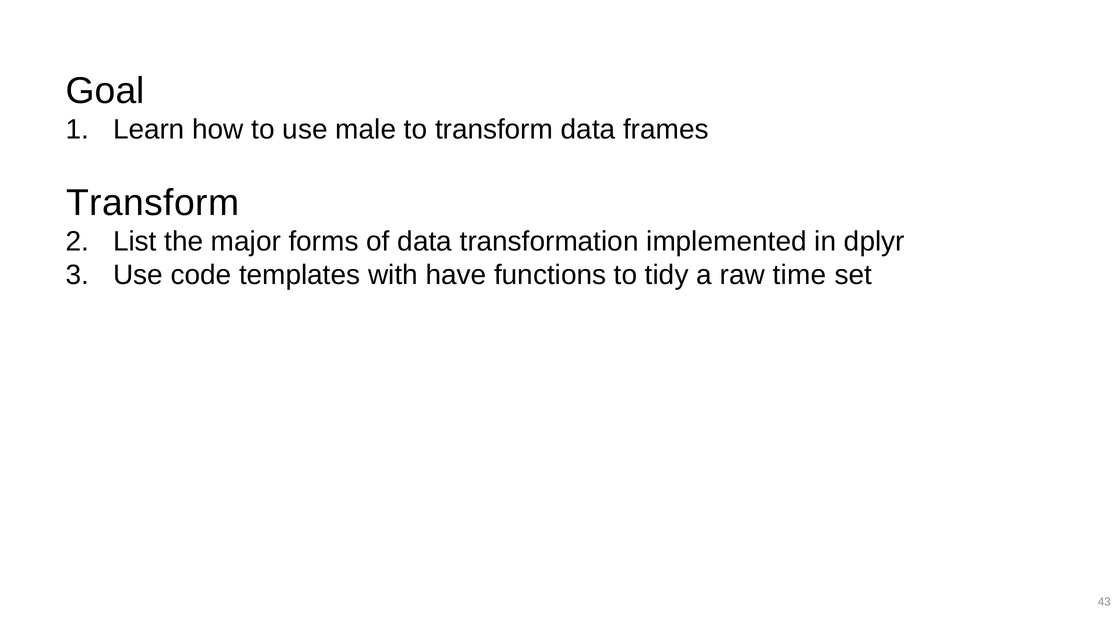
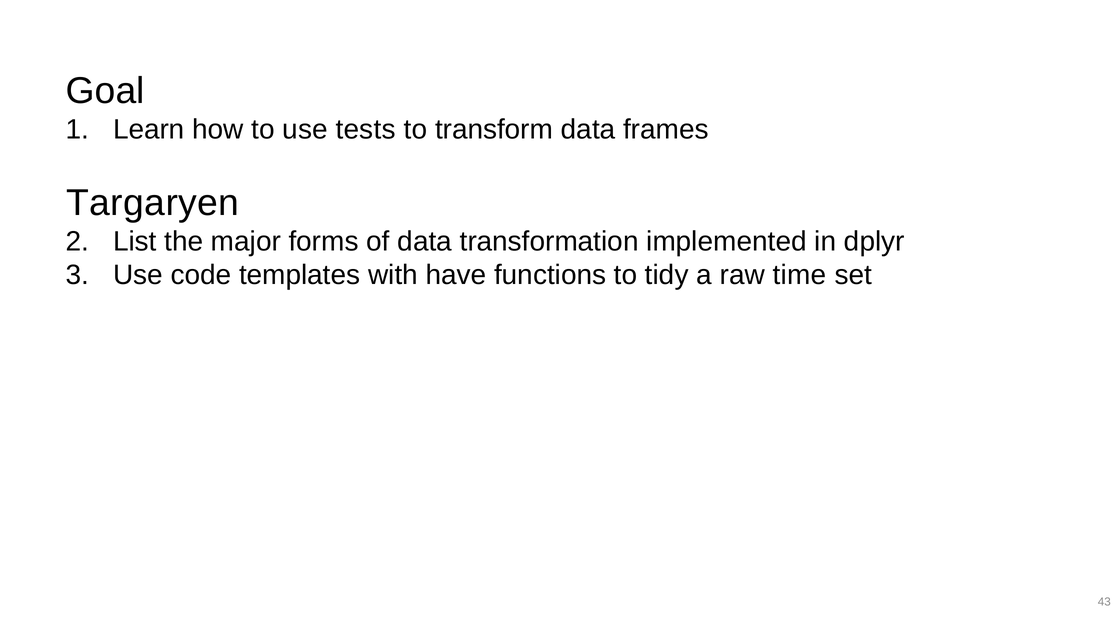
male: male -> tests (366, 130)
Transform: Transform -> Targaryen (153, 203)
